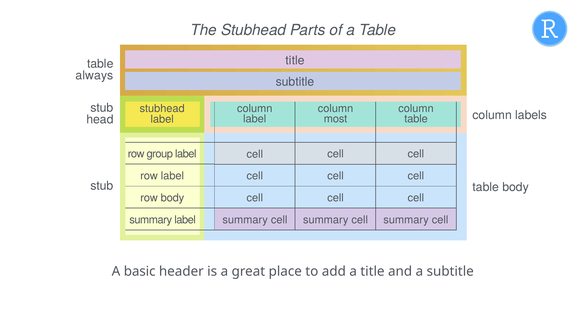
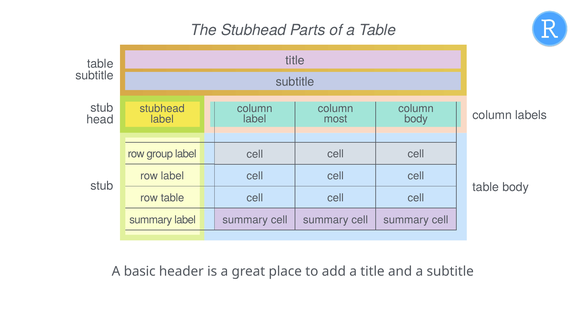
always: always -> subtitle (95, 75)
table: table -> body (416, 119)
row body: body -> table (172, 198)
